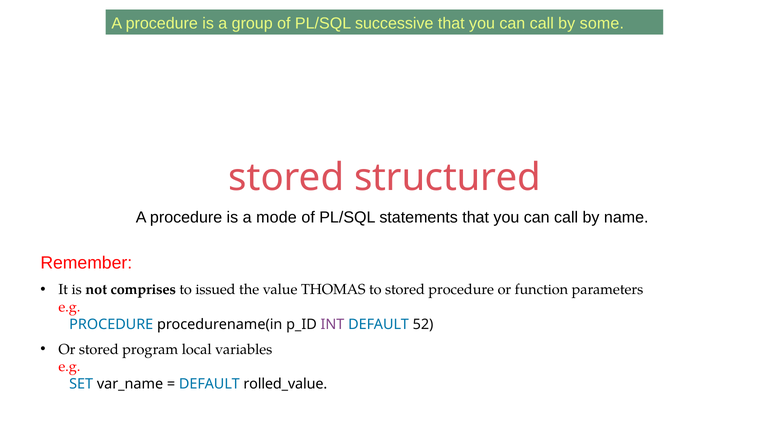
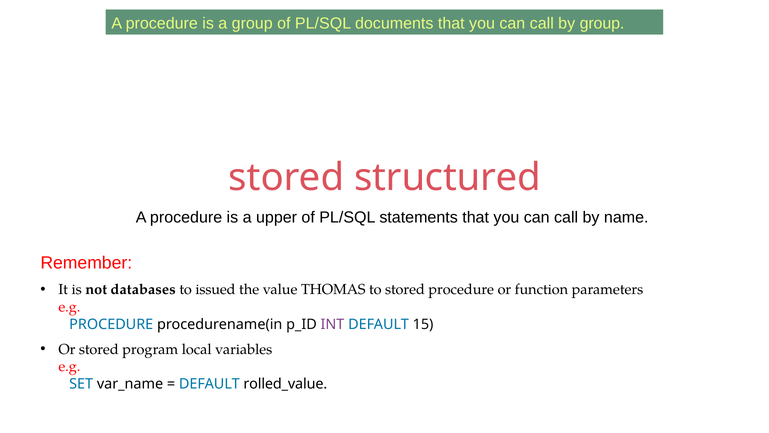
successive: successive -> documents (394, 23)
by some: some -> group (602, 23)
mode: mode -> upper (277, 217)
comprises: comprises -> databases (143, 289)
52: 52 -> 15 (423, 324)
